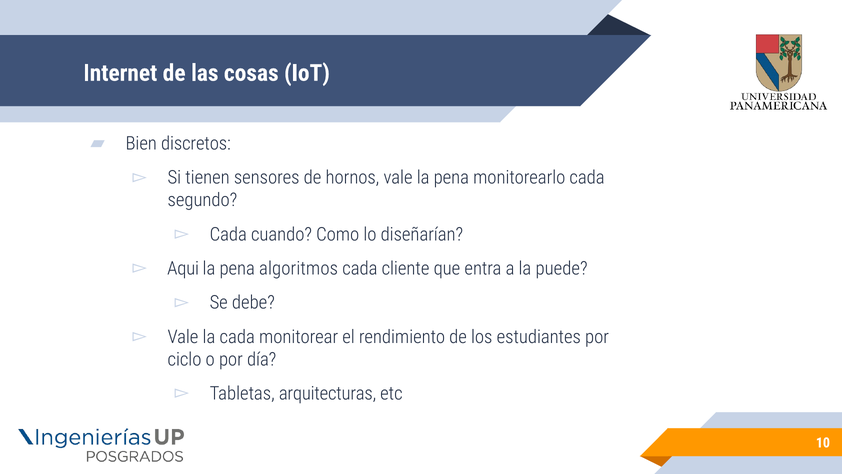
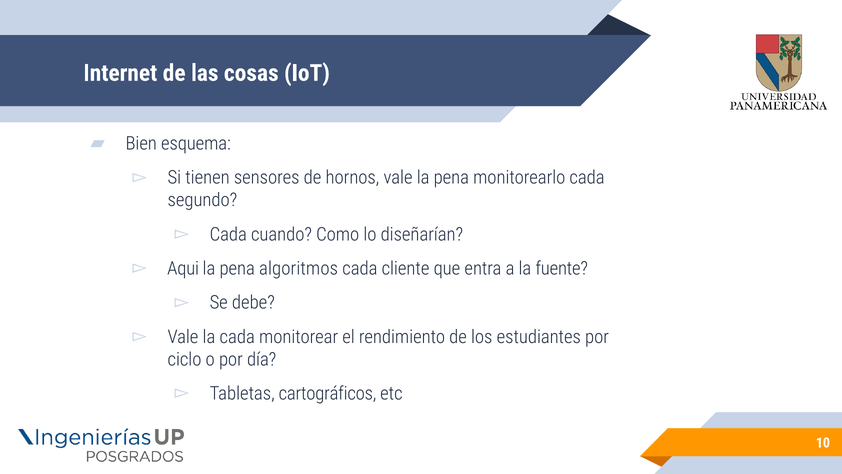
discretos: discretos -> esquema (196, 143)
puede: puede -> fuente (562, 268)
arquitecturas: arquitecturas -> cartográficos (328, 393)
